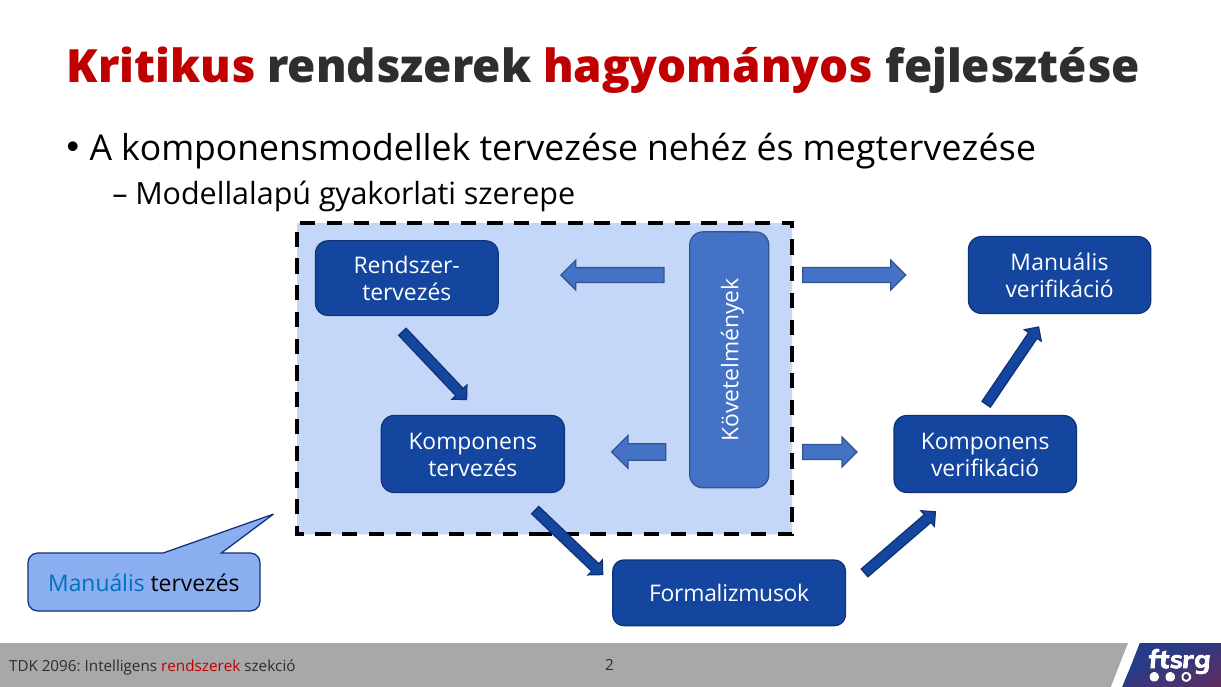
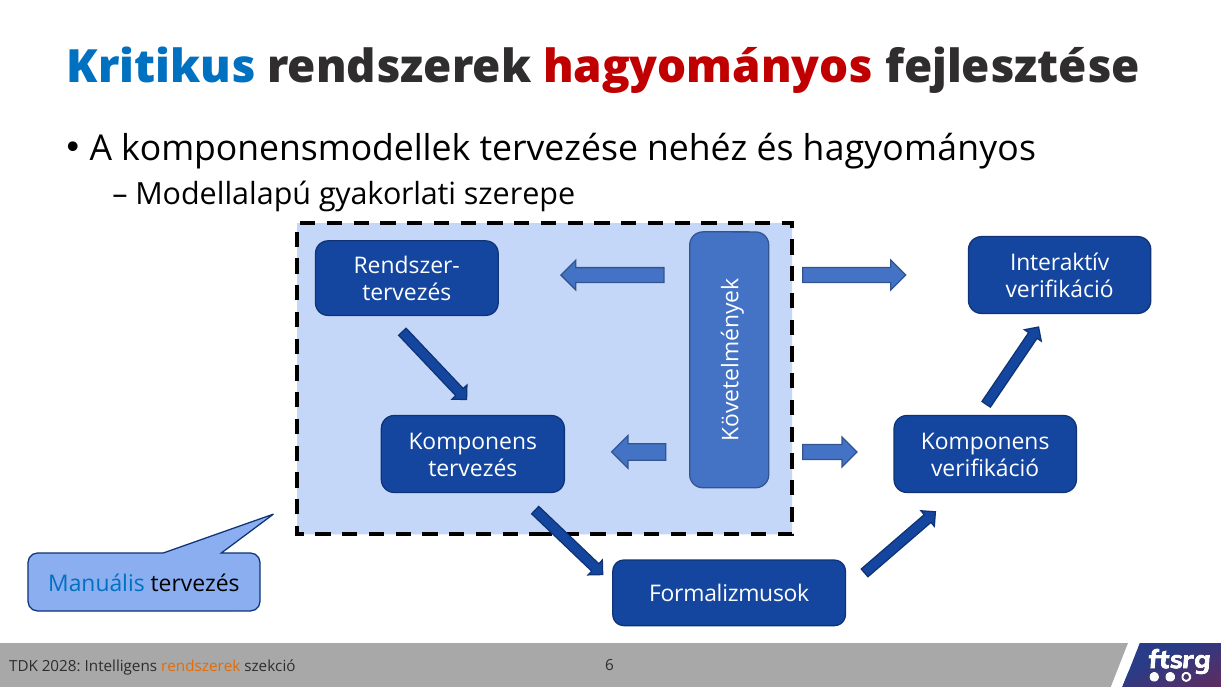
Kritikus colour: red -> blue (161, 67)
és megtervezése: megtervezése -> hagyományos (919, 149)
Manuális: Manuális -> Interaktív (1060, 263)
2096: 2096 -> 2028 (61, 666)
rendszerek colour: red -> orange (201, 666)
2: 2 -> 6 (610, 665)
